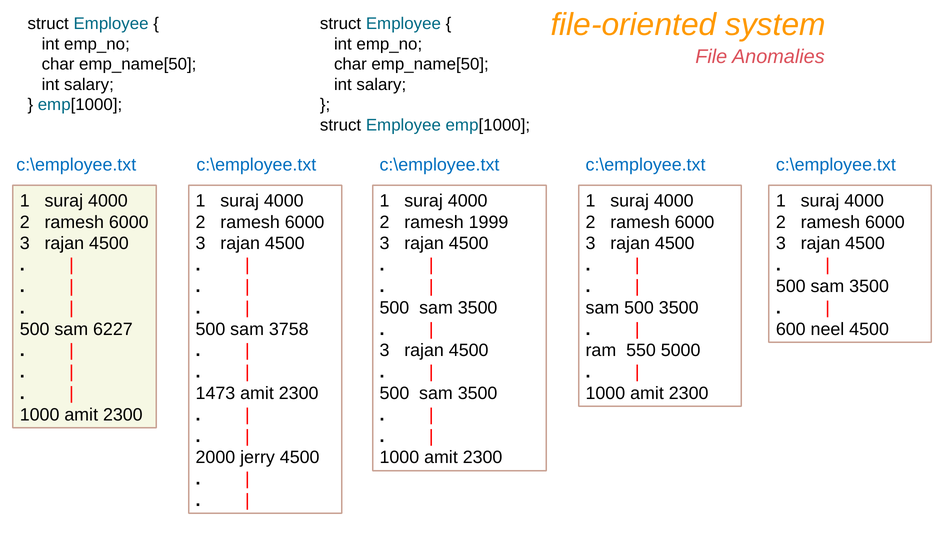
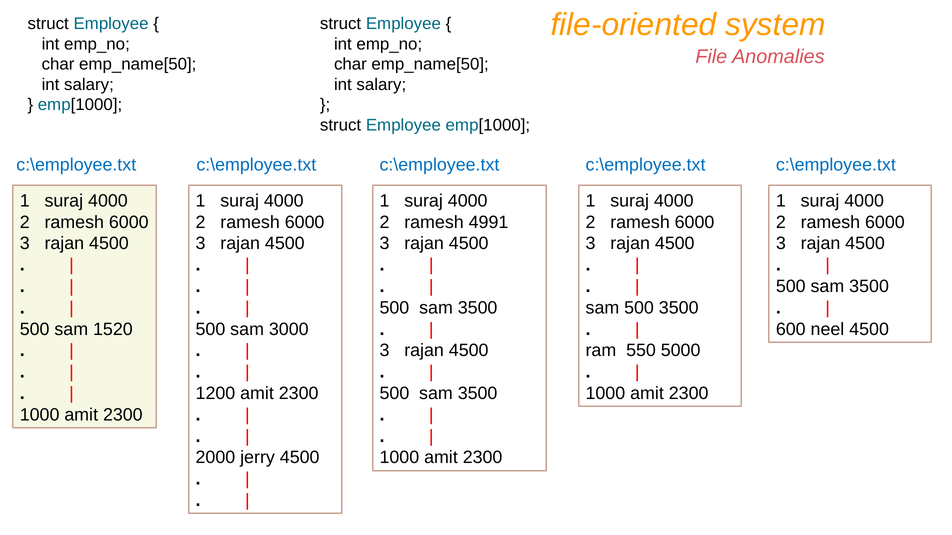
1999: 1999 -> 4991 (489, 222)
6227: 6227 -> 1520 (113, 329)
3758: 3758 -> 3000 (289, 329)
1473: 1473 -> 1200 (215, 394)
